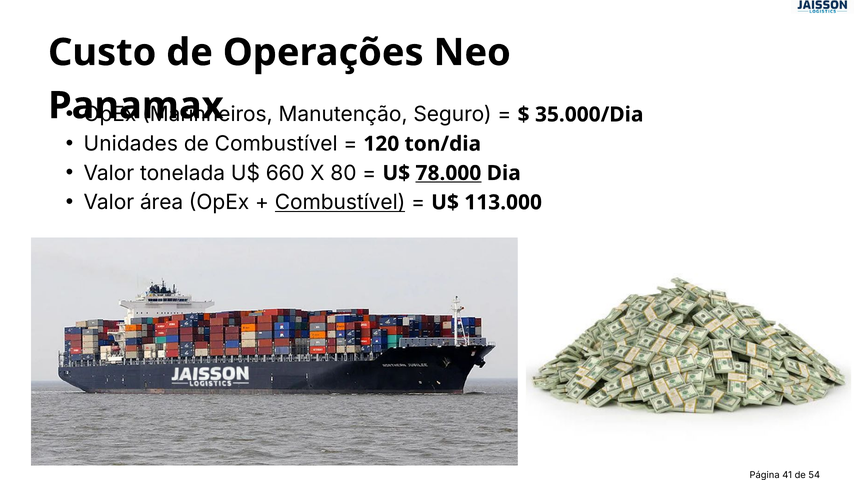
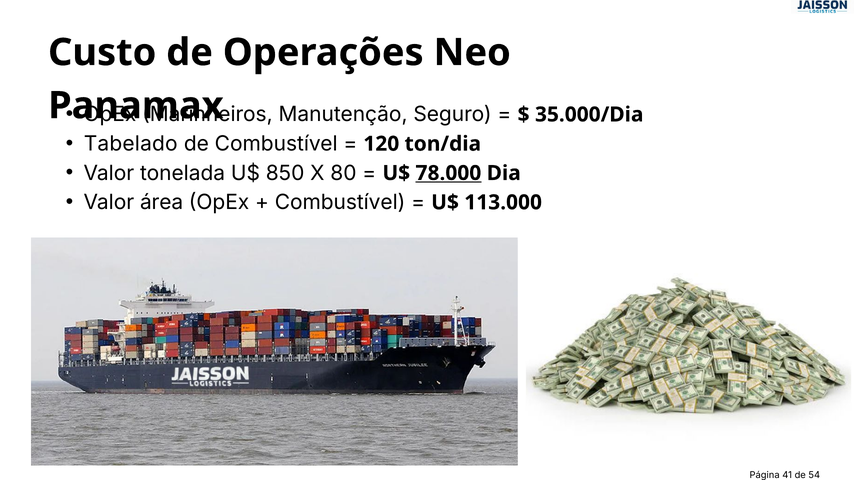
Unidades: Unidades -> Tabelado (131, 144)
660: 660 -> 850 (285, 173)
Combustível underline: present -> none (340, 203)
